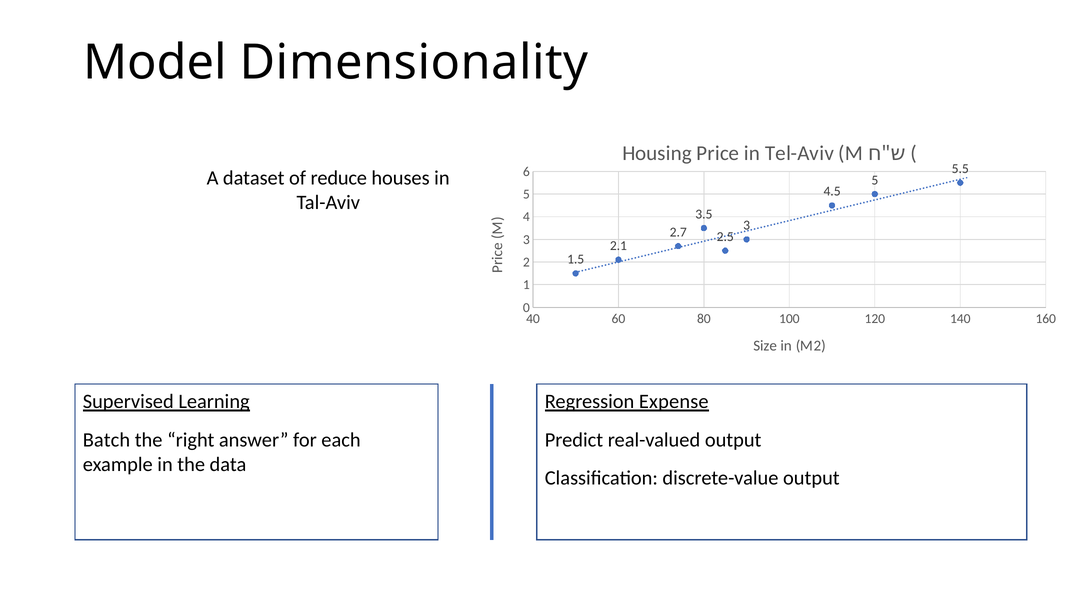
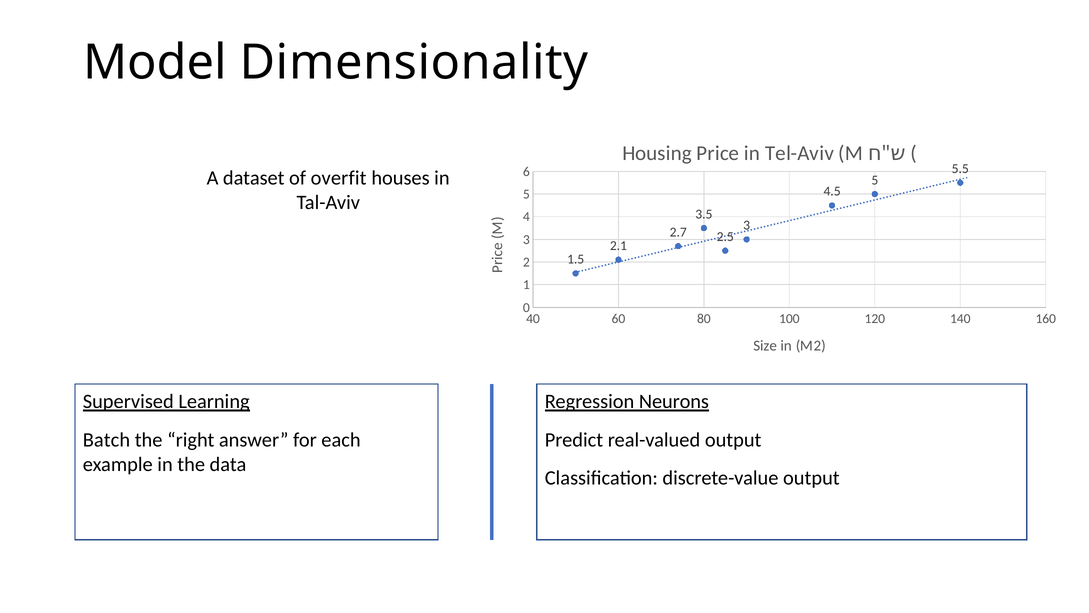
reduce: reduce -> overfit (339, 178)
Expense: Expense -> Neurons (674, 401)
